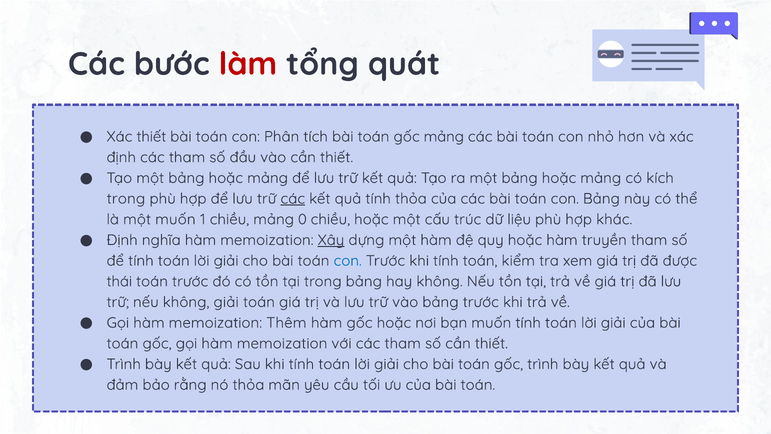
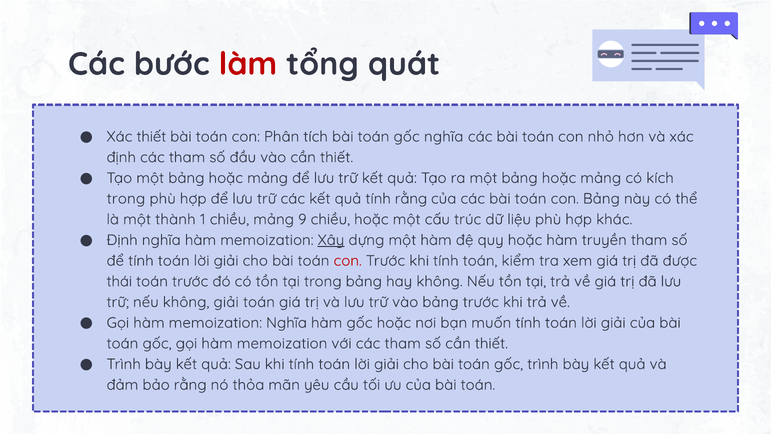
gốc mảng: mảng -> nghĩa (444, 137)
các underline: present -> none (293, 199)
tính thỏa: thỏa -> rằng (411, 199)
một muốn: muốn -> thành (175, 219)
0: 0 -> 9 (302, 219)
con colour: blue -> red (348, 261)
memoization Thêm: Thêm -> Nghĩa (286, 323)
